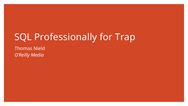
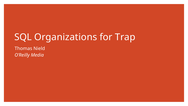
Professionally: Professionally -> Organizations (66, 37)
